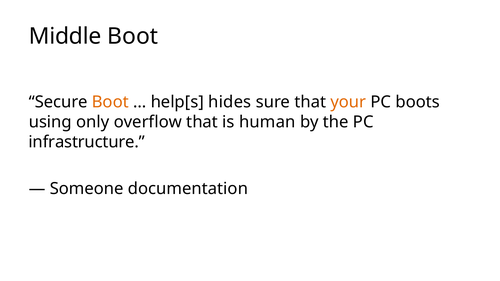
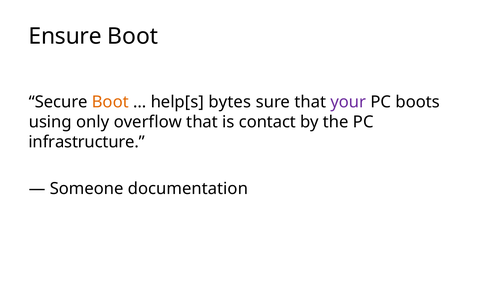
Middle: Middle -> Ensure (65, 36)
hides: hides -> bytes (230, 102)
your colour: orange -> purple (348, 102)
human: human -> contact (267, 122)
